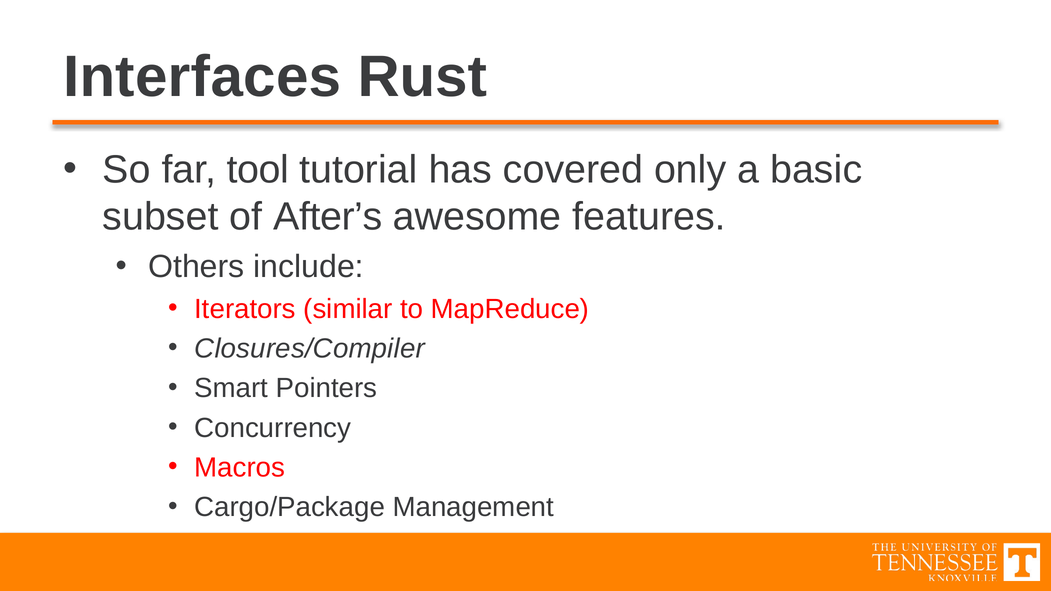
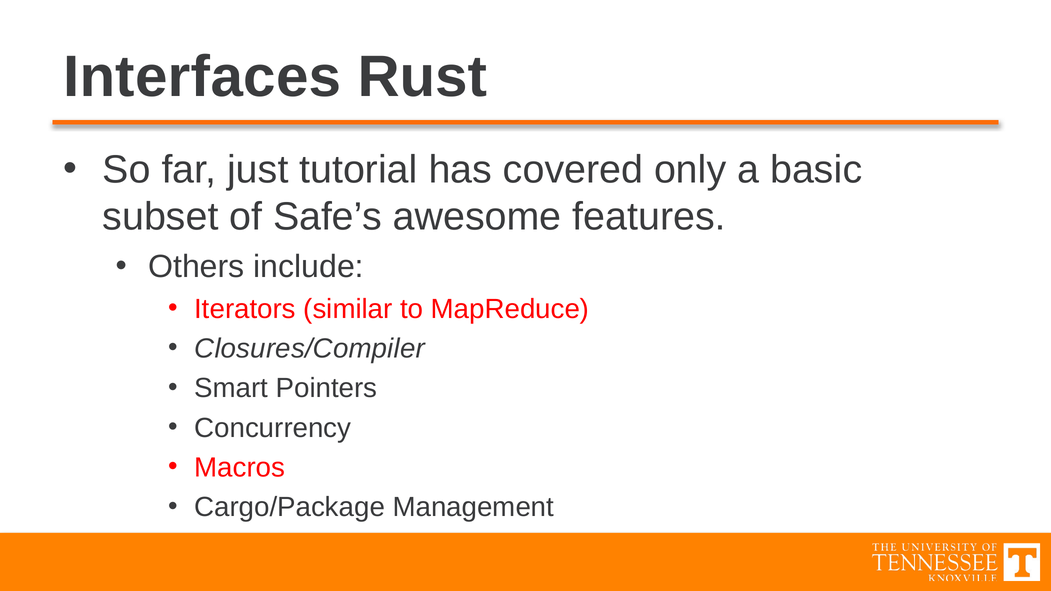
tool: tool -> just (258, 170)
After’s: After’s -> Safe’s (328, 217)
